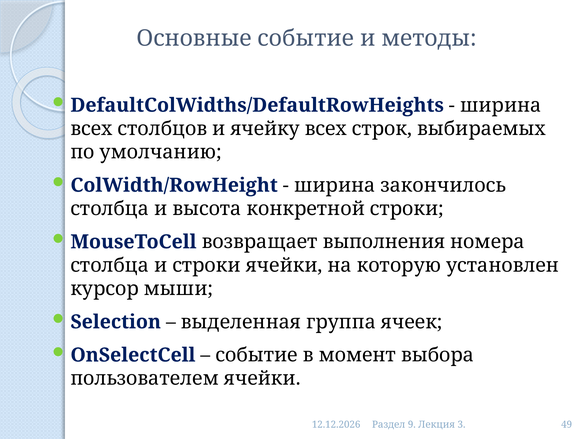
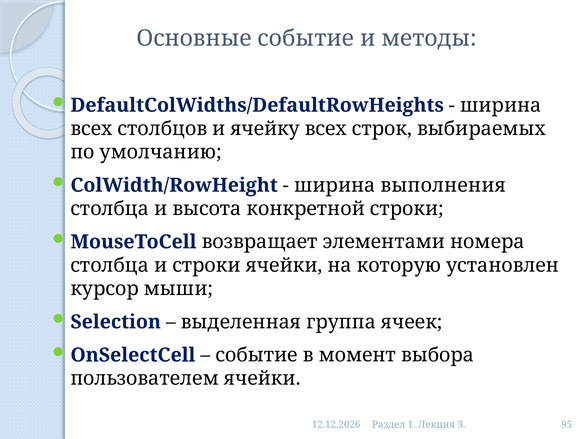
закончилось: закончилось -> выполнения (443, 186)
выполнения: выполнения -> элементами (384, 242)
9: 9 -> 1 (412, 425)
49: 49 -> 95 (567, 425)
